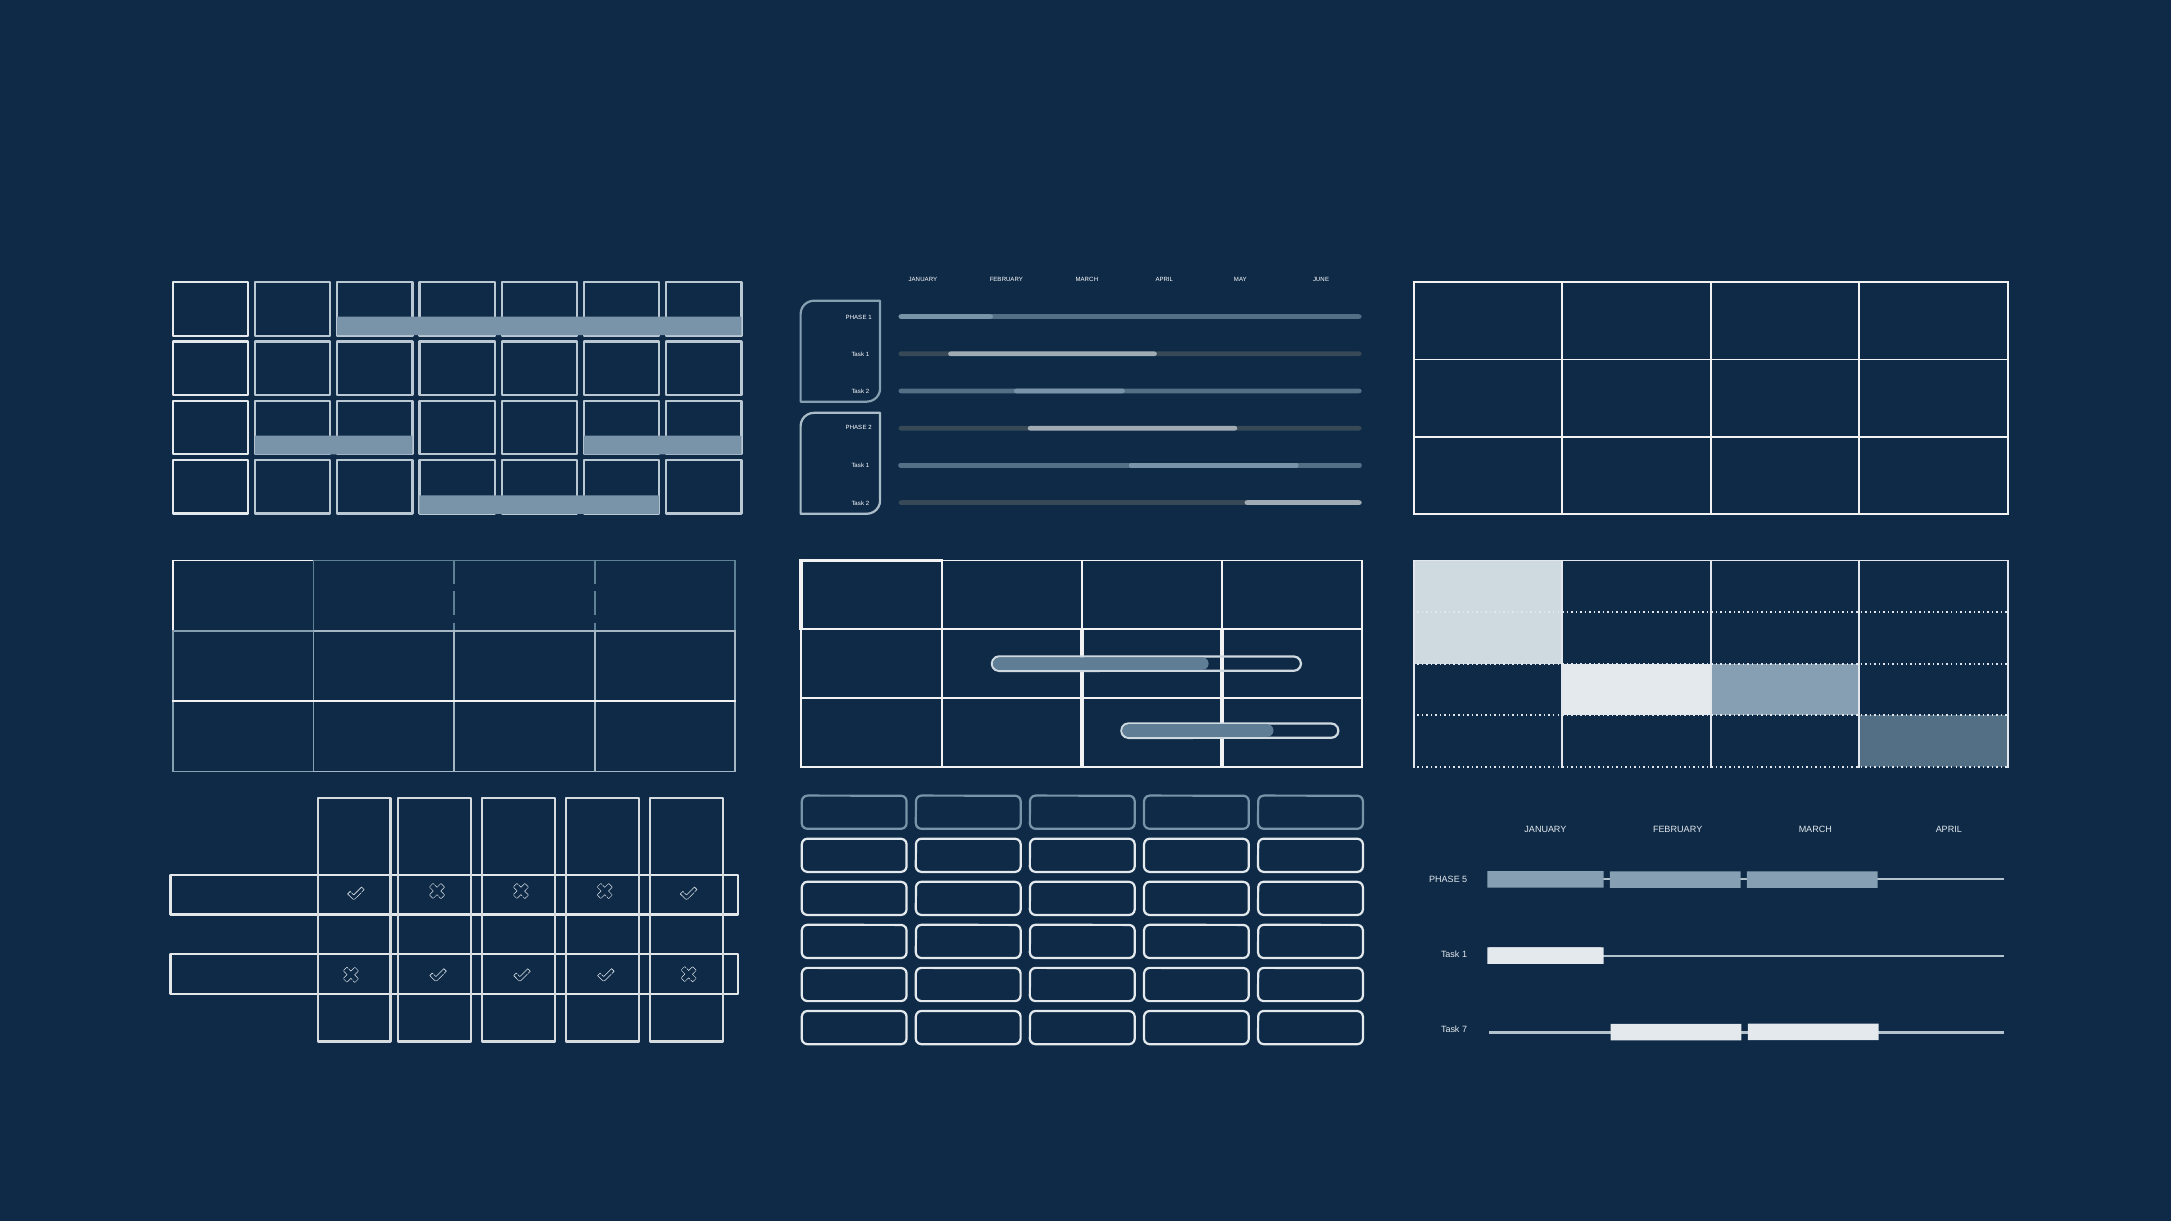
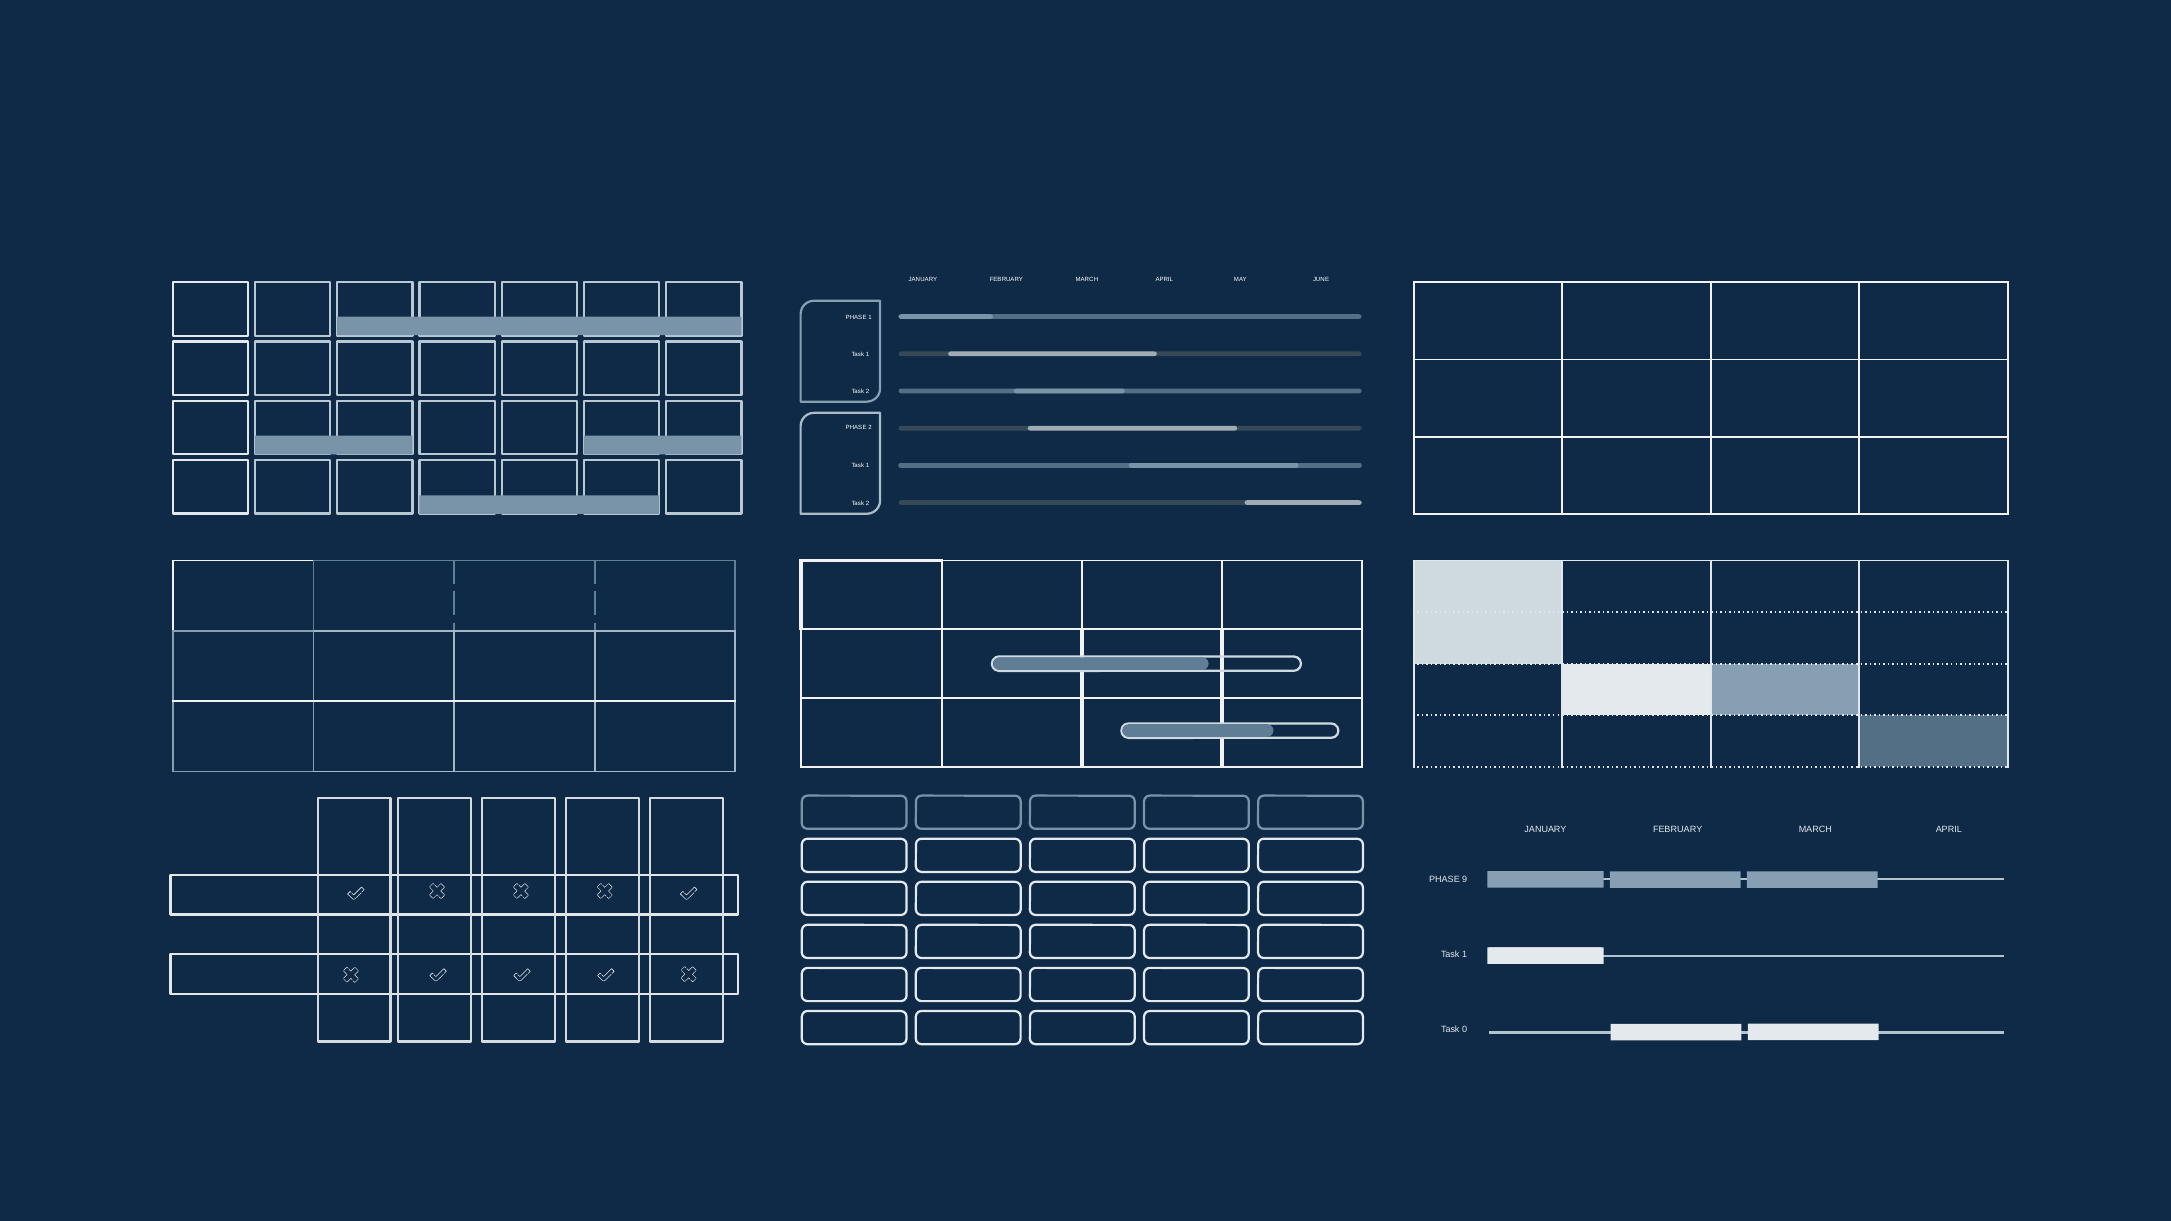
5: 5 -> 9 (1465, 880)
7: 7 -> 0 (1465, 1030)
